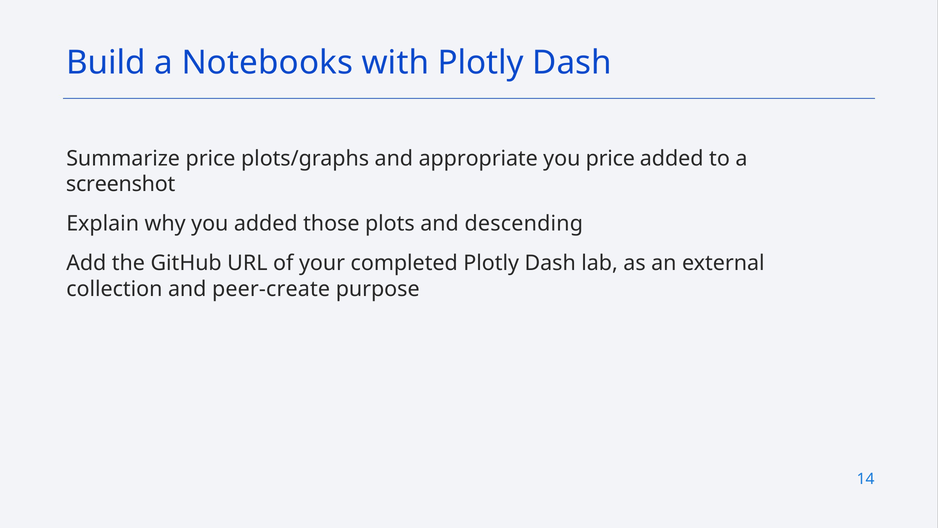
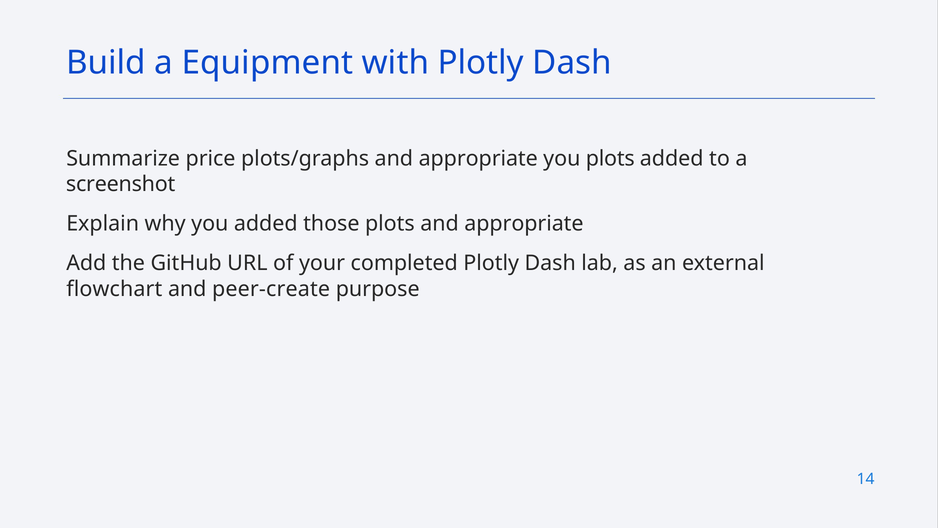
Notebooks: Notebooks -> Equipment (267, 63)
you price: price -> plots (610, 158)
plots and descending: descending -> appropriate (524, 224)
collection: collection -> flowchart (114, 289)
